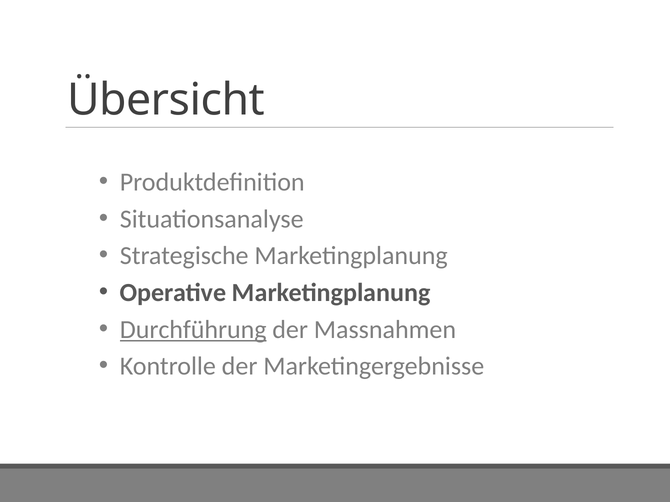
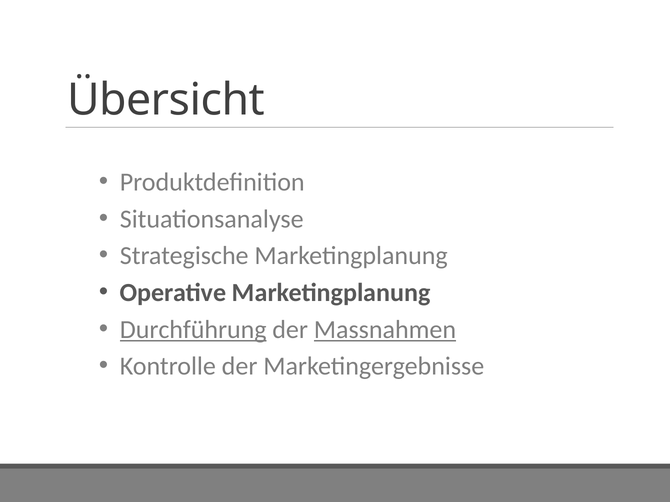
Massnahmen underline: none -> present (385, 330)
